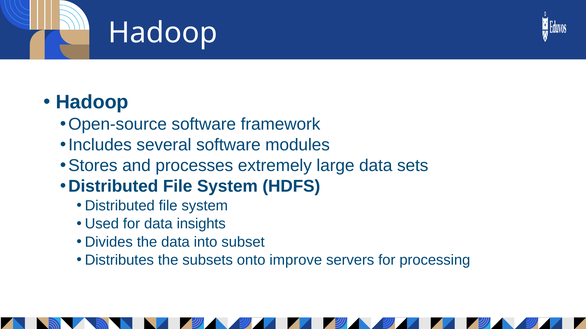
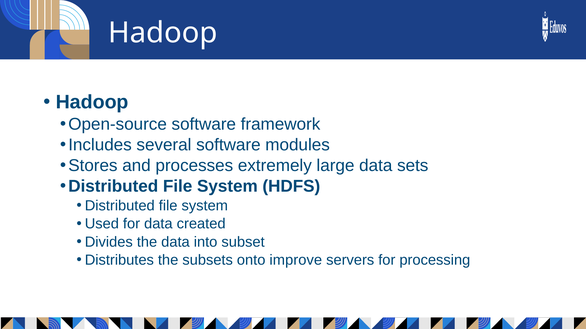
insights: insights -> created (201, 224)
